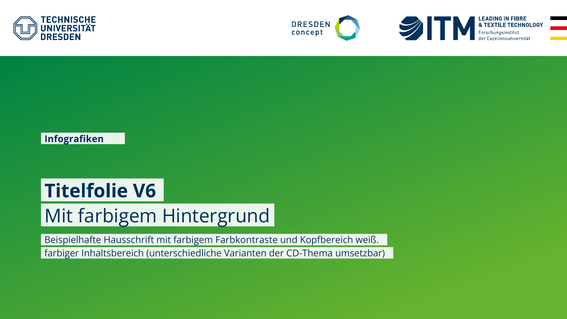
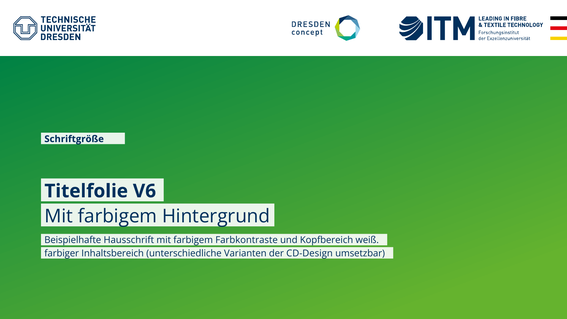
Infografiken: Infografiken -> Schriftgröße (74, 139)
CD-Thema: CD-Thema -> CD-Design (310, 253)
